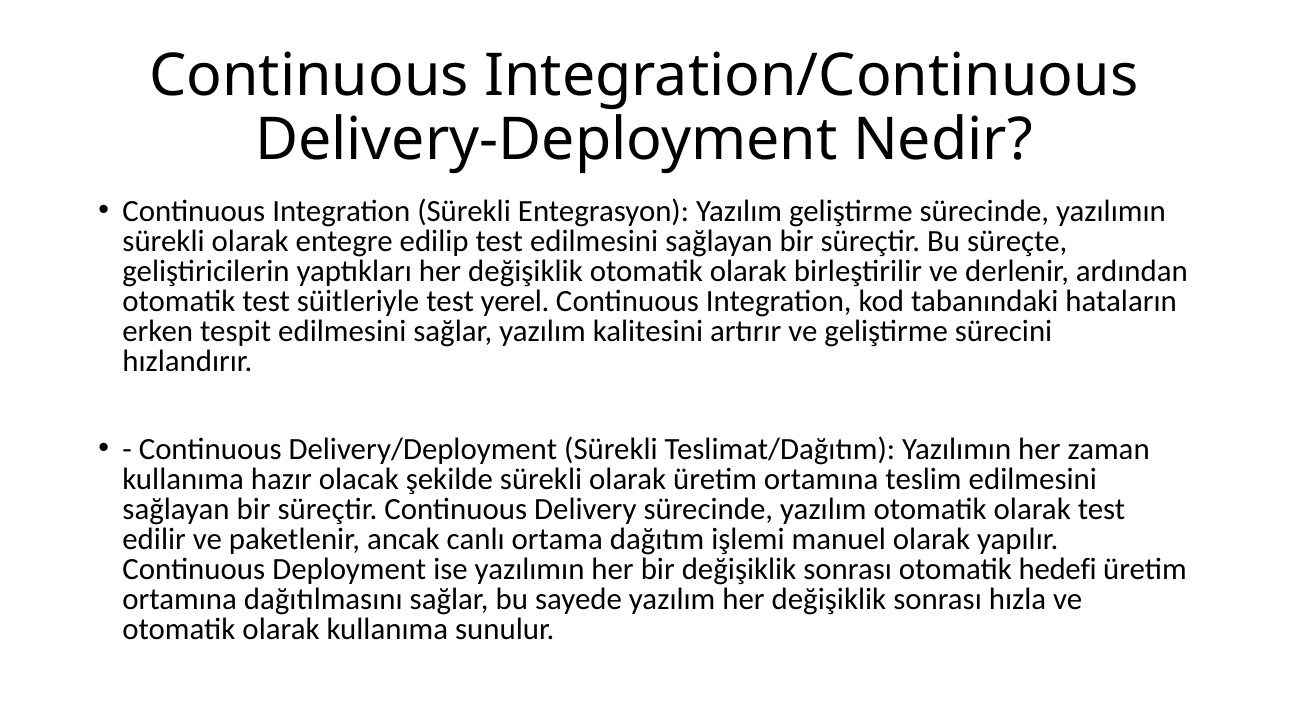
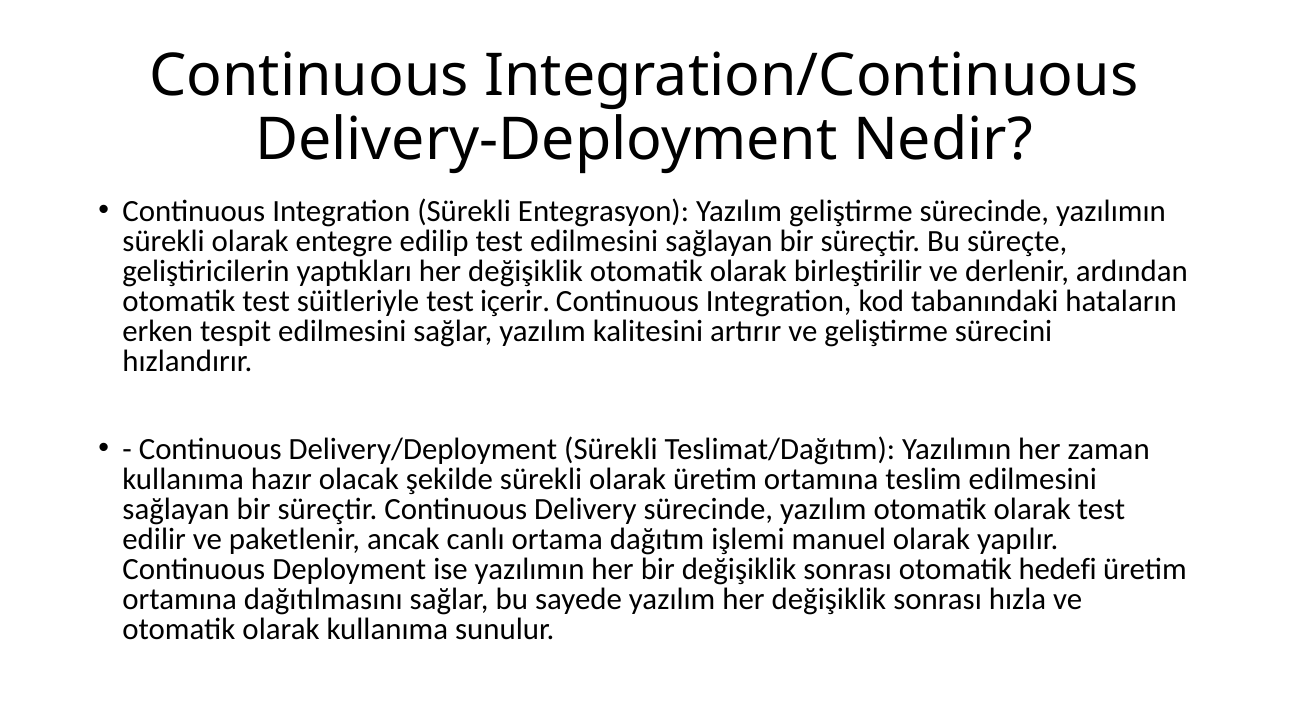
yerel: yerel -> içerir (515, 302)
